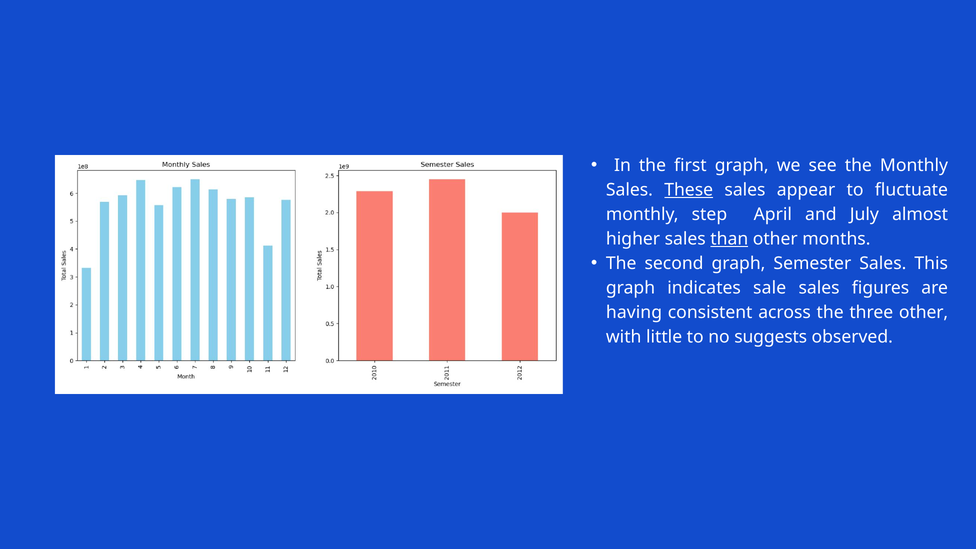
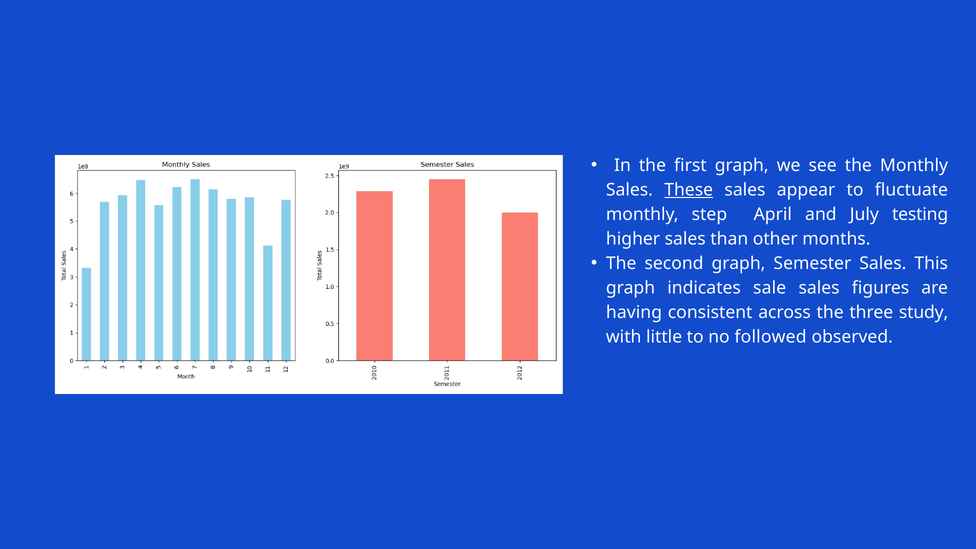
almost: almost -> testing (920, 214)
than underline: present -> none (729, 239)
three other: other -> study (924, 313)
suggests: suggests -> followed (771, 337)
